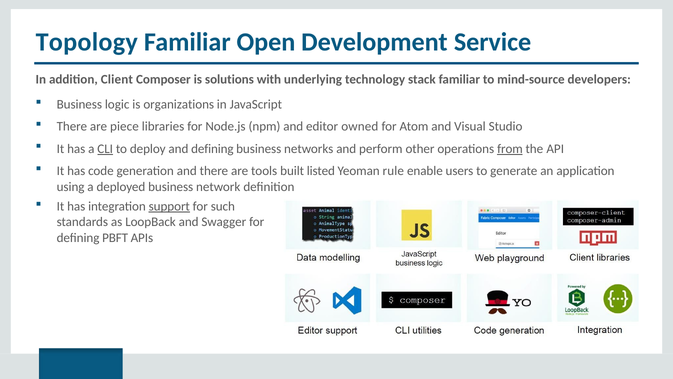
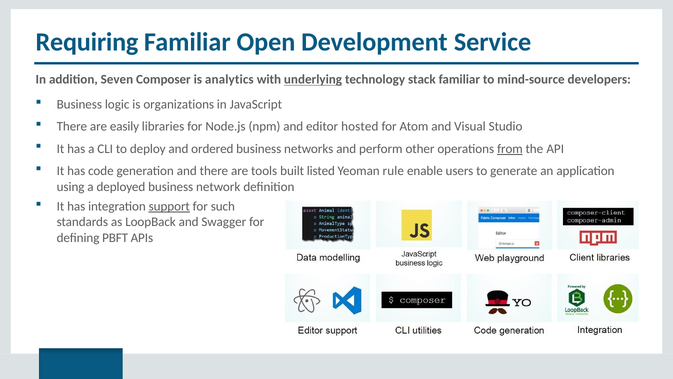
Topology: Topology -> Requiring (87, 42)
Client: Client -> Seven (117, 80)
solutions: solutions -> analytics (229, 80)
underlying underline: none -> present (313, 80)
piece: piece -> easily (125, 126)
owned: owned -> hosted (360, 126)
CLI underline: present -> none (105, 149)
and defining: defining -> ordered (212, 149)
